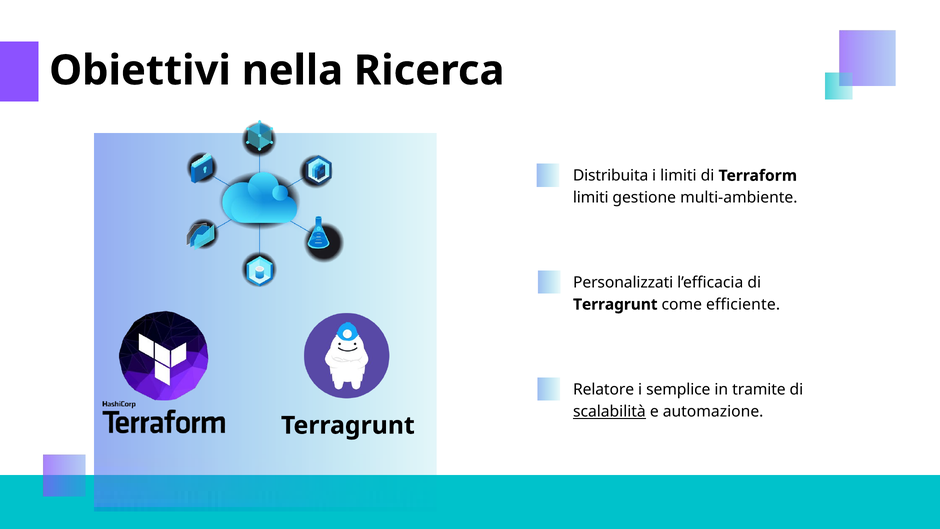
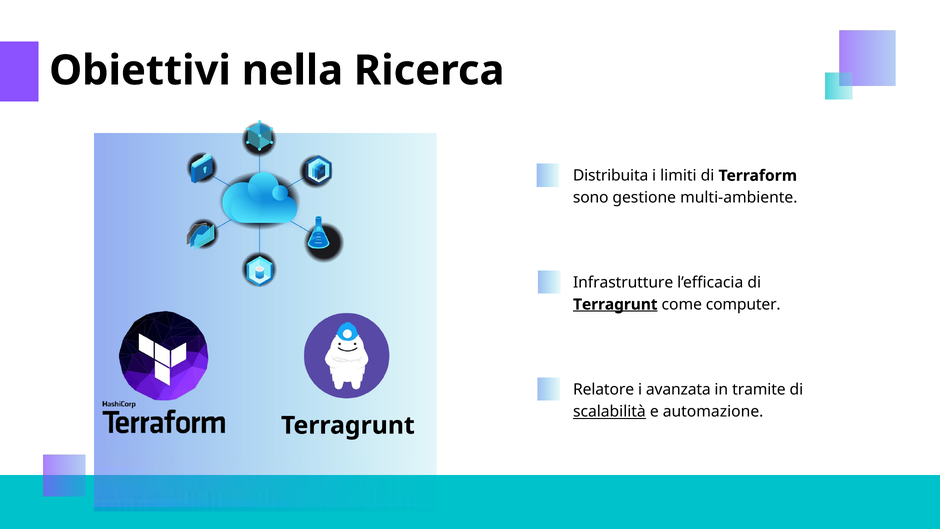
limiti: limiti -> sono (591, 198)
Personalizzati: Personalizzati -> Infrastrutture (623, 282)
Terragrunt underline: none -> present (615, 304)
efficiente: efficiente -> computer (743, 304)
semplice: semplice -> avanzata (678, 389)
